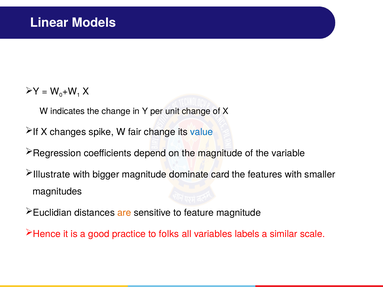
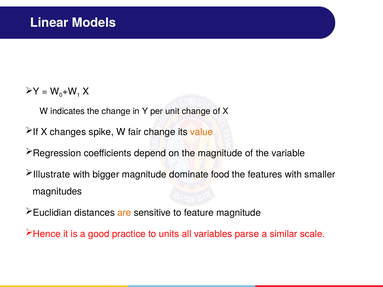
value colour: blue -> orange (202, 132)
card: card -> food (220, 174)
folks: folks -> units (169, 234)
labels: labels -> parse (247, 234)
